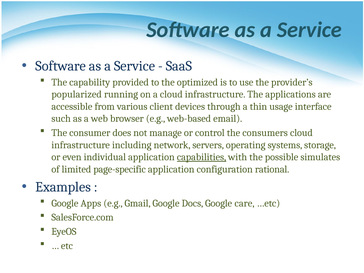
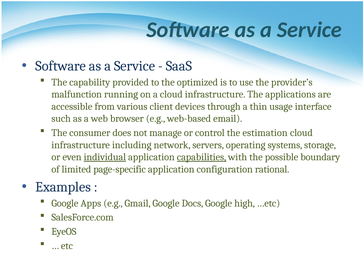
popularized: popularized -> malfunction (77, 94)
consumers: consumers -> estimation (265, 133)
individual underline: none -> present (105, 157)
simulates: simulates -> boundary (320, 157)
care: care -> high (245, 203)
